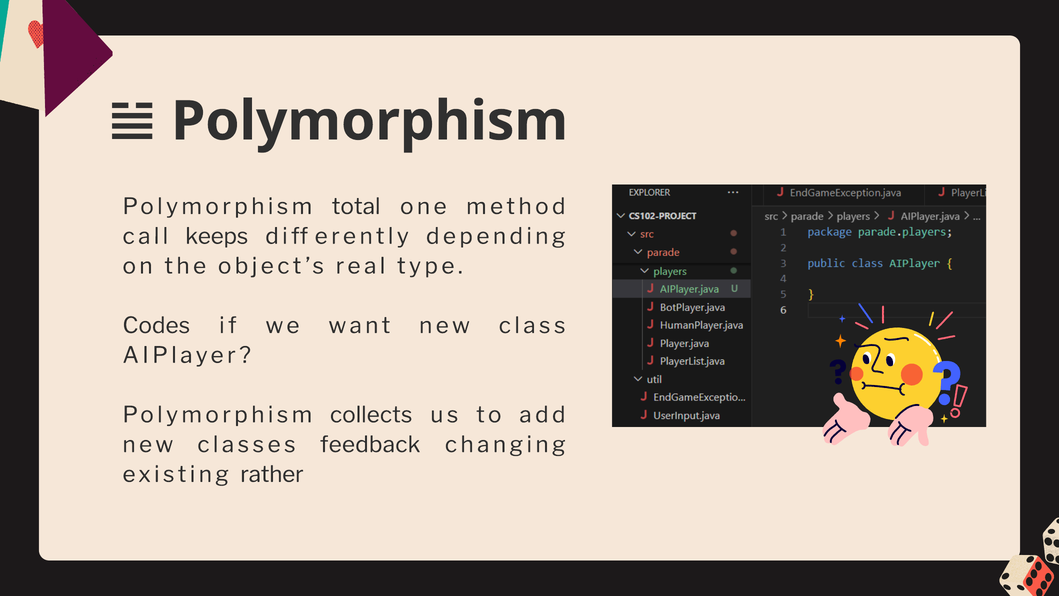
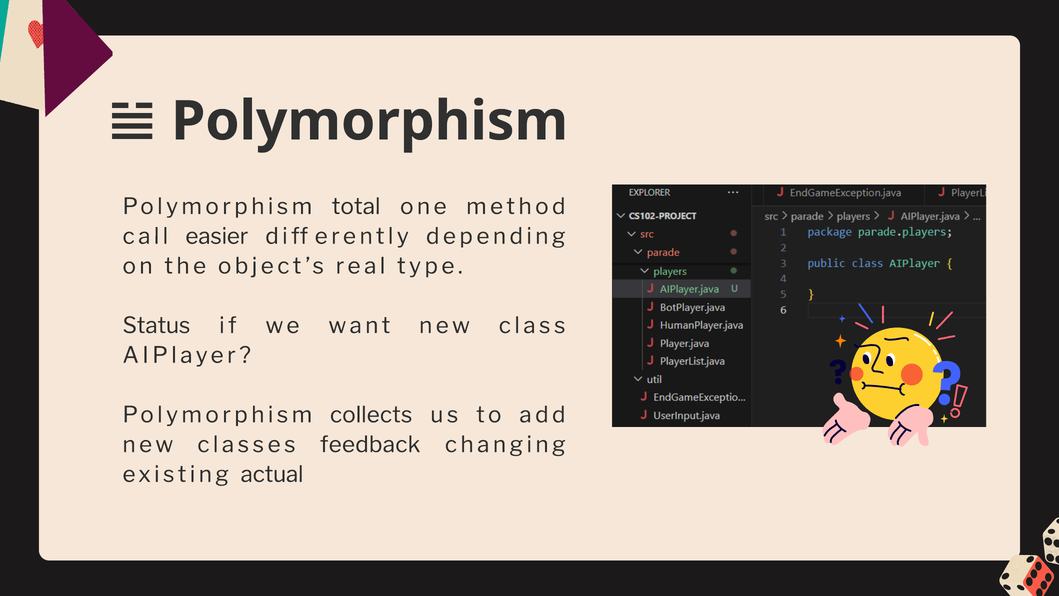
keeps: keeps -> easier (217, 236)
Codes: Codes -> Status (156, 325)
rather: rather -> actual (272, 474)
